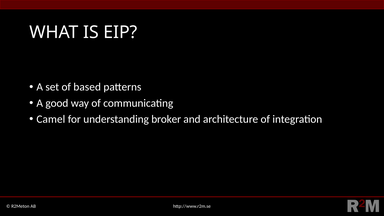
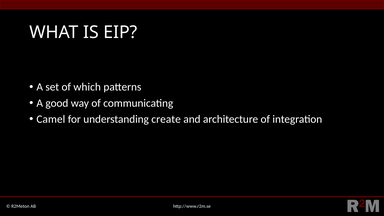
based: based -> which (87, 87)
broker: broker -> create (166, 119)
